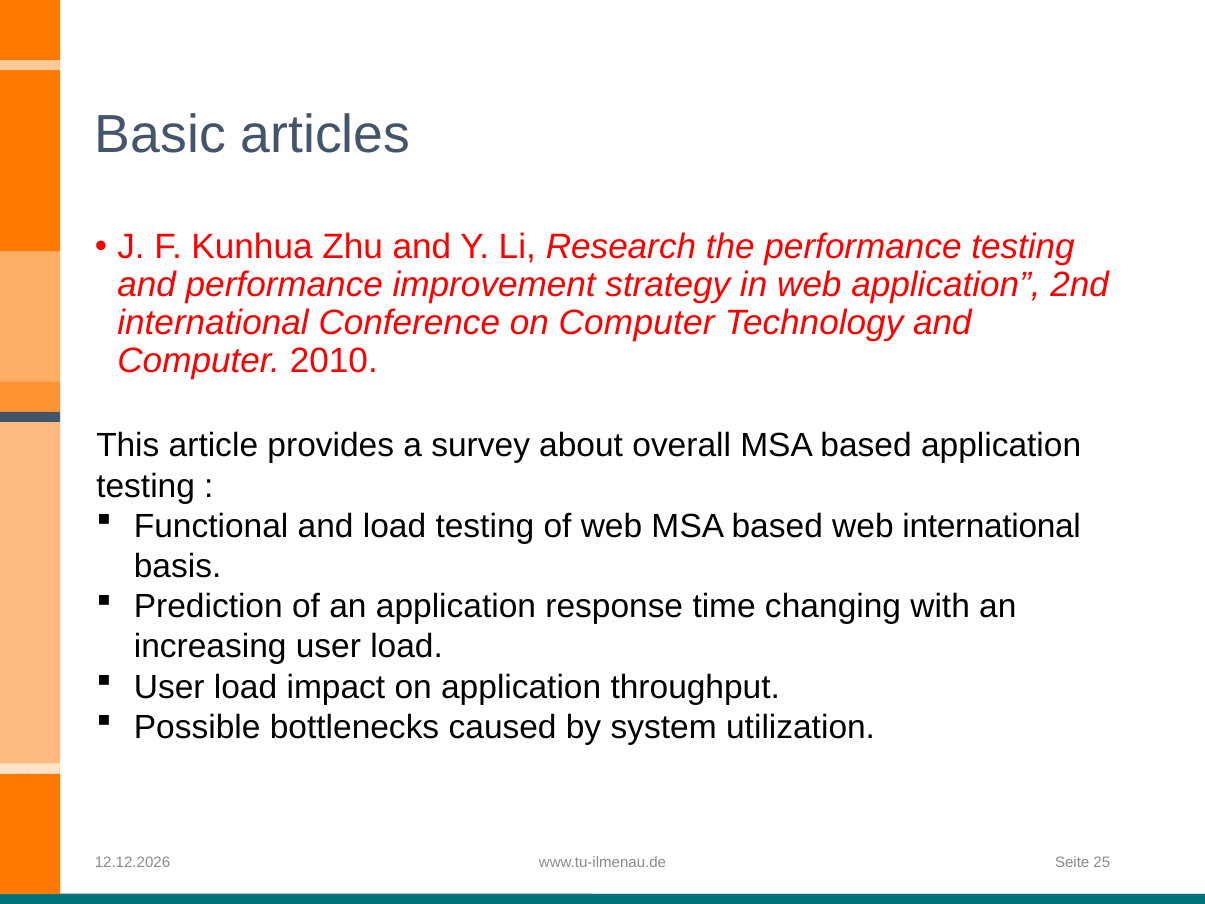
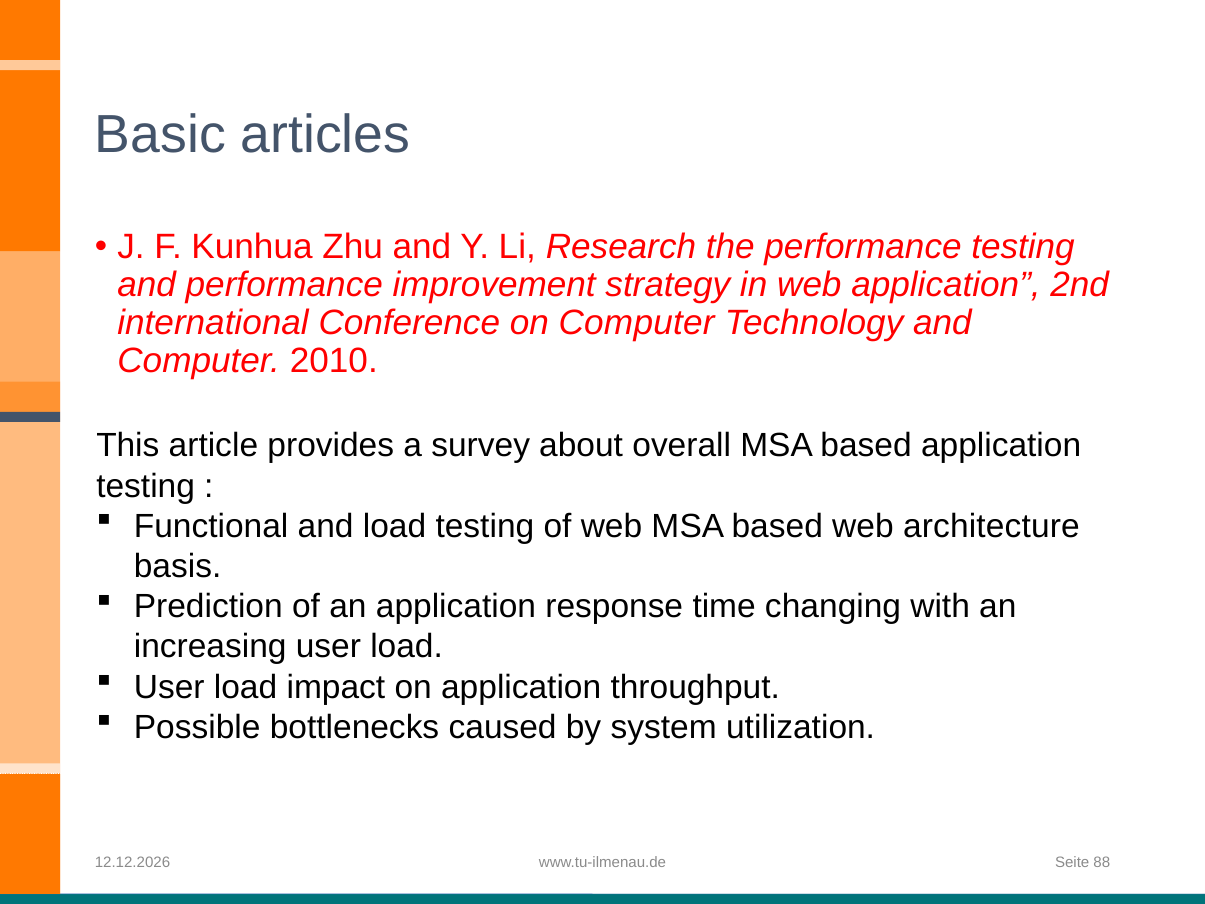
web international: international -> architecture (991, 526)
25: 25 -> 88 (1102, 863)
